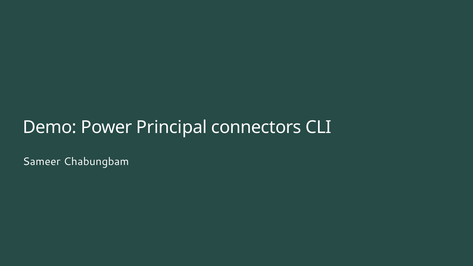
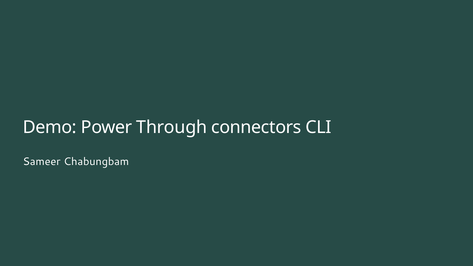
Principal: Principal -> Through (172, 127)
